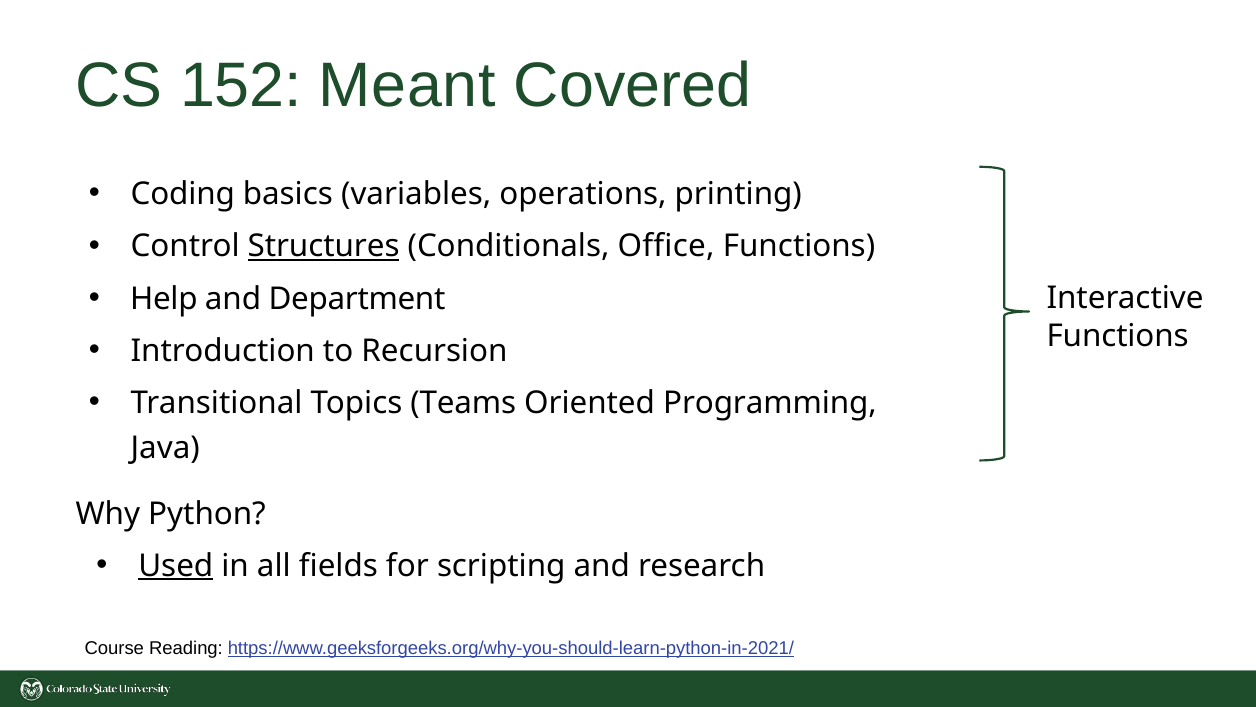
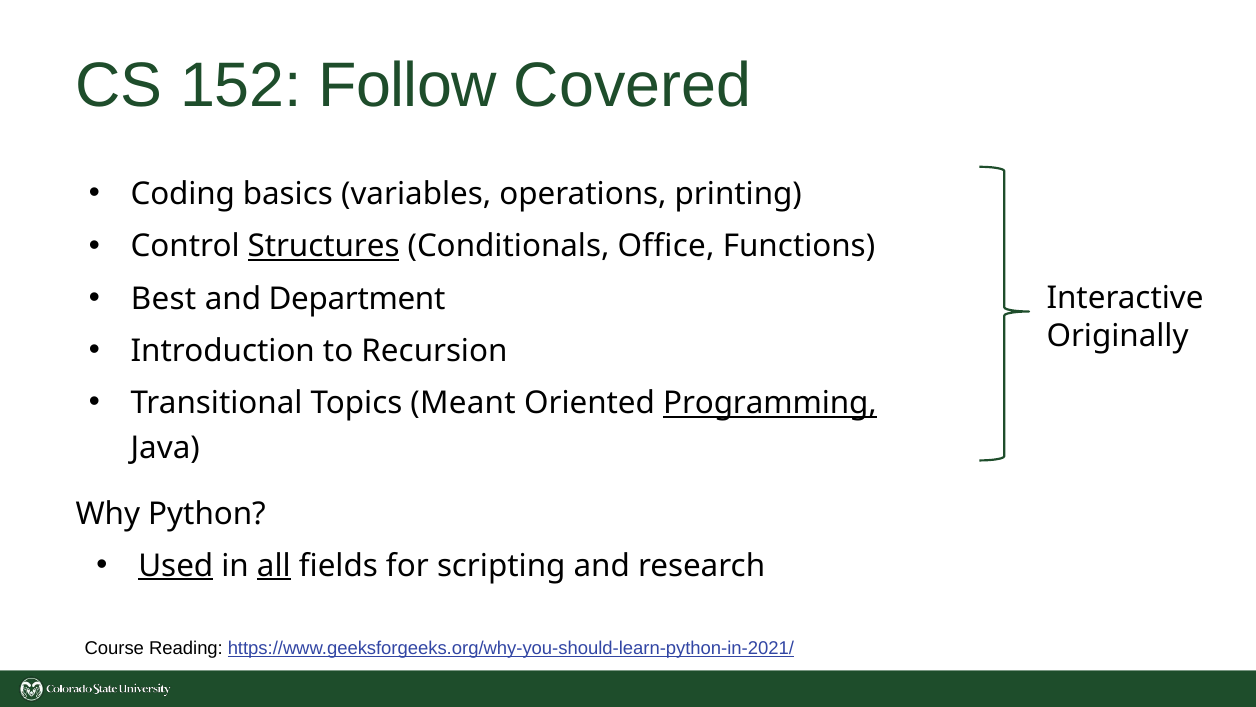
Meant: Meant -> Follow (408, 85)
Help: Help -> Best (164, 298)
Functions: Functions -> Originally (1118, 336)
Teams: Teams -> Meant (463, 403)
Programming underline: none -> present (770, 403)
all underline: none -> present (274, 566)
